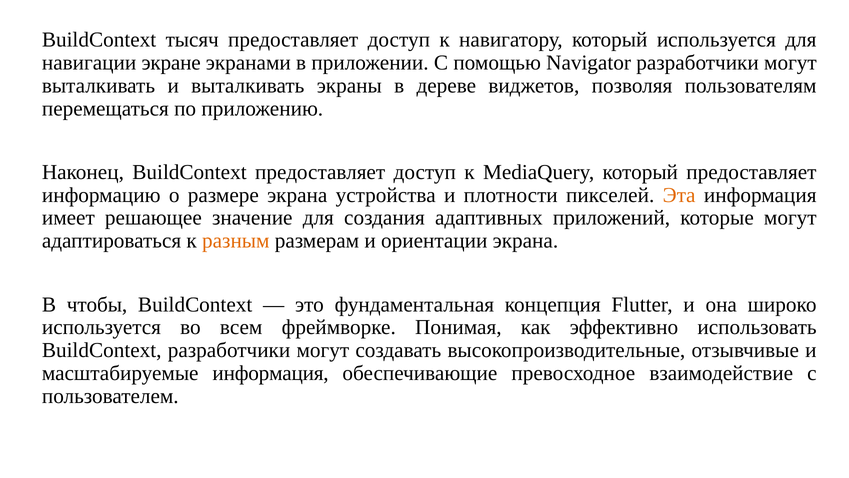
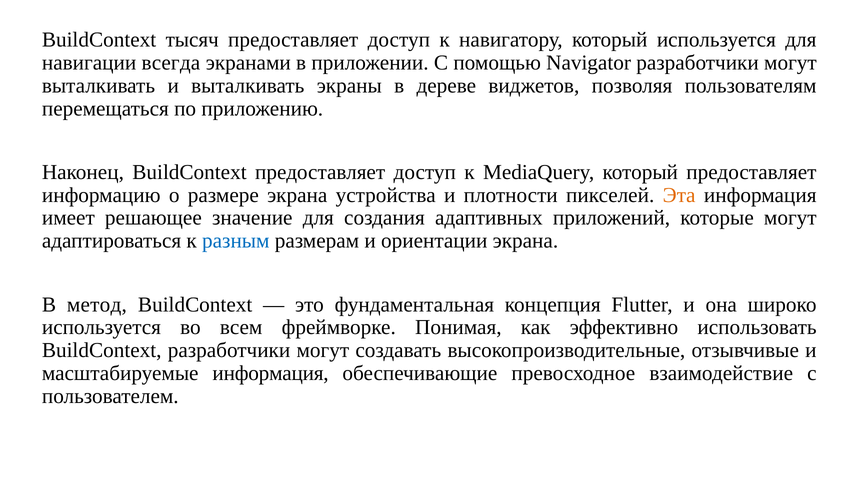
экране: экране -> всегда (171, 63)
разным colour: orange -> blue (236, 241)
чтобы: чтобы -> метод (97, 304)
